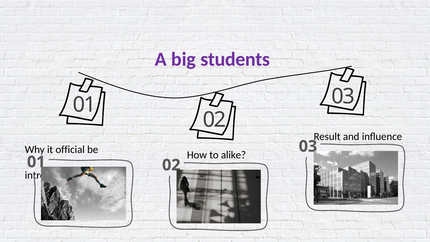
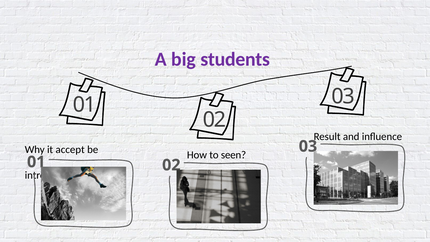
official: official -> accept (70, 149)
alike: alike -> seen (234, 155)
